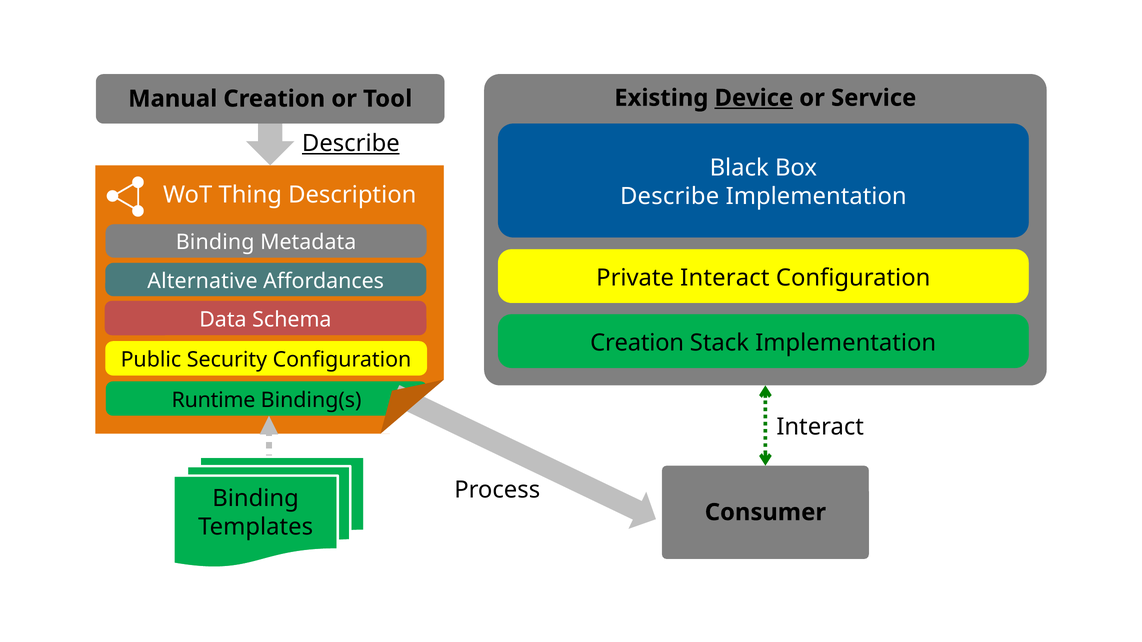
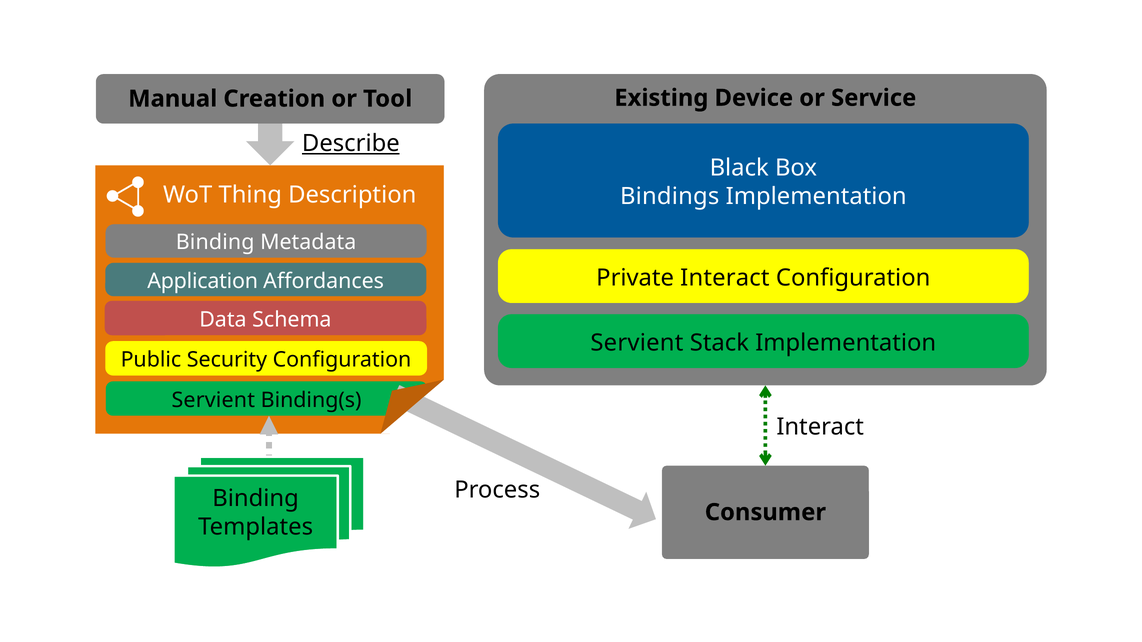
Device underline: present -> none (754, 98)
Describe: Describe -> Bindings (670, 197)
Alternative: Alternative -> Application (203, 281)
Creation: Creation -> Servient (637, 343)
Runtime: Runtime -> Servient (213, 400)
